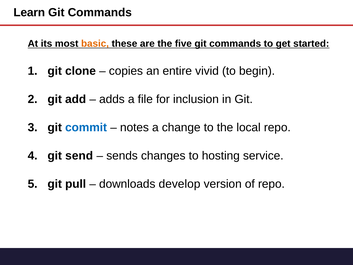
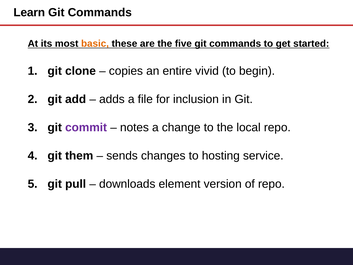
commit colour: blue -> purple (86, 127)
send: send -> them (79, 156)
develop: develop -> element (180, 184)
